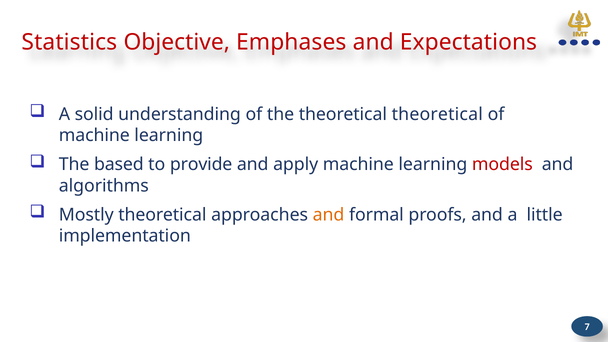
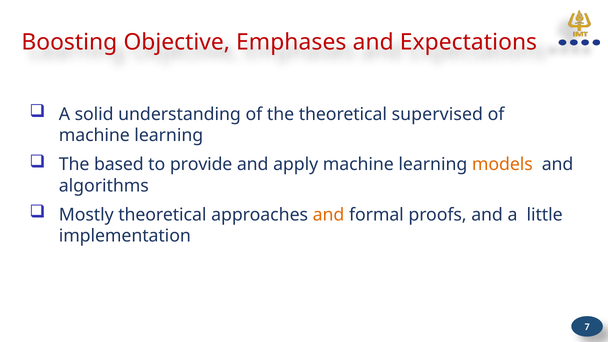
Statistics: Statistics -> Boosting (69, 42)
theoretical theoretical: theoretical -> supervised (437, 114)
models colour: red -> orange (502, 165)
